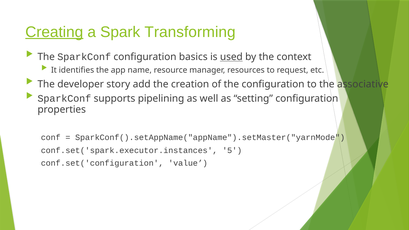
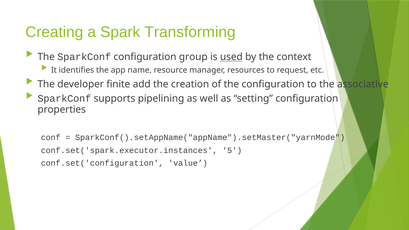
Creating underline: present -> none (54, 32)
basics: basics -> group (193, 57)
story: story -> finite (118, 84)
